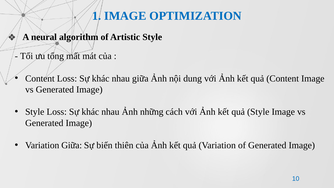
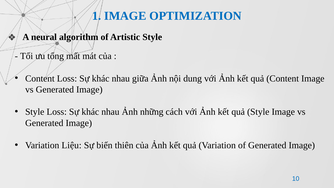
Variation Giữa: Giữa -> Liệu (72, 145)
